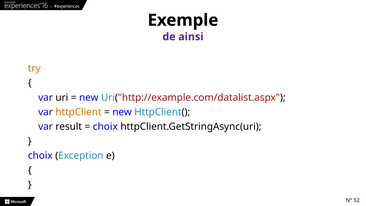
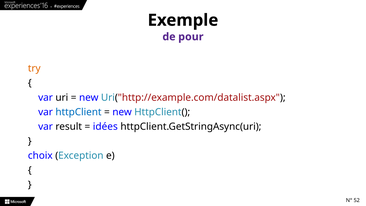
ainsi: ainsi -> pour (191, 37)
httpClient colour: orange -> blue (78, 112)
choix: choix -> idées (105, 126)
